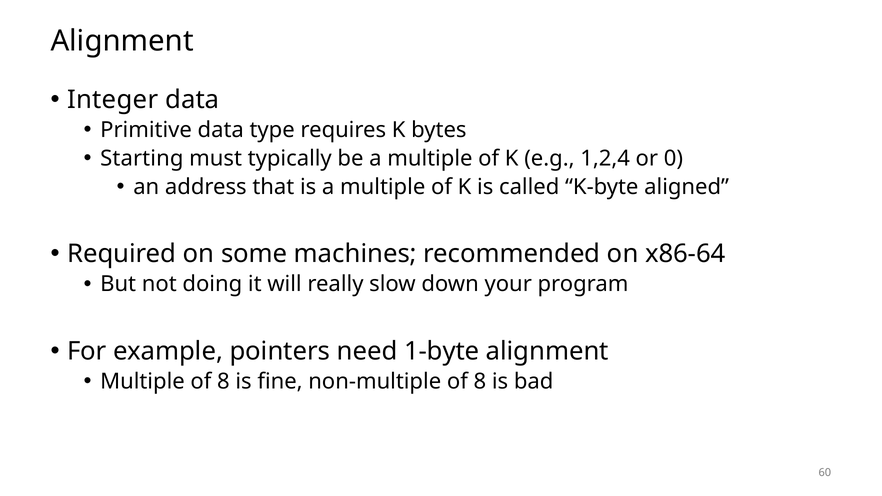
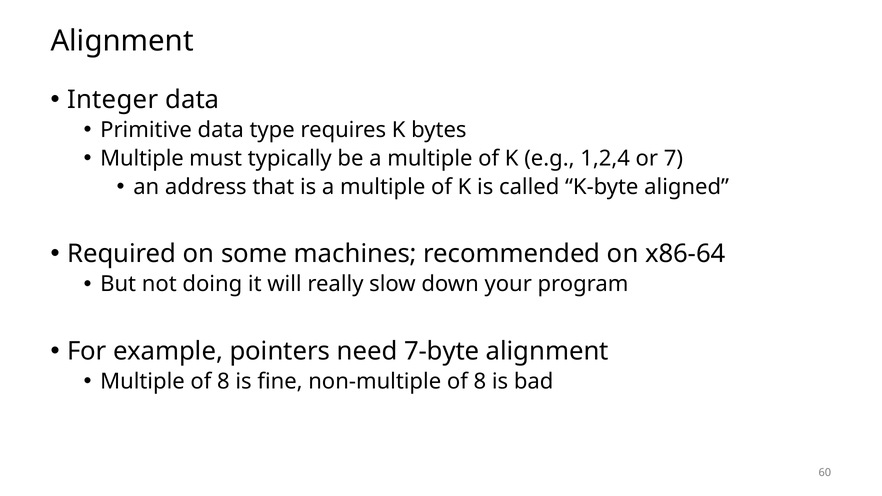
Starting: Starting -> Multiple (142, 158)
0: 0 -> 7 (673, 158)
1-byte: 1-byte -> 7-byte (442, 351)
